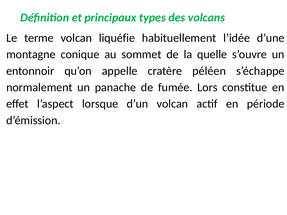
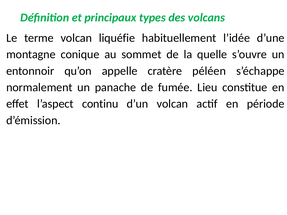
Lors: Lors -> Lieu (207, 87)
lorsque: lorsque -> continu (100, 104)
